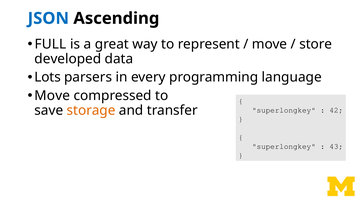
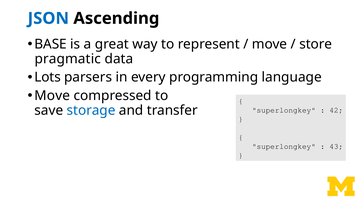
FULL: FULL -> BASE (51, 44)
developed: developed -> pragmatic (68, 59)
storage colour: orange -> blue (91, 111)
